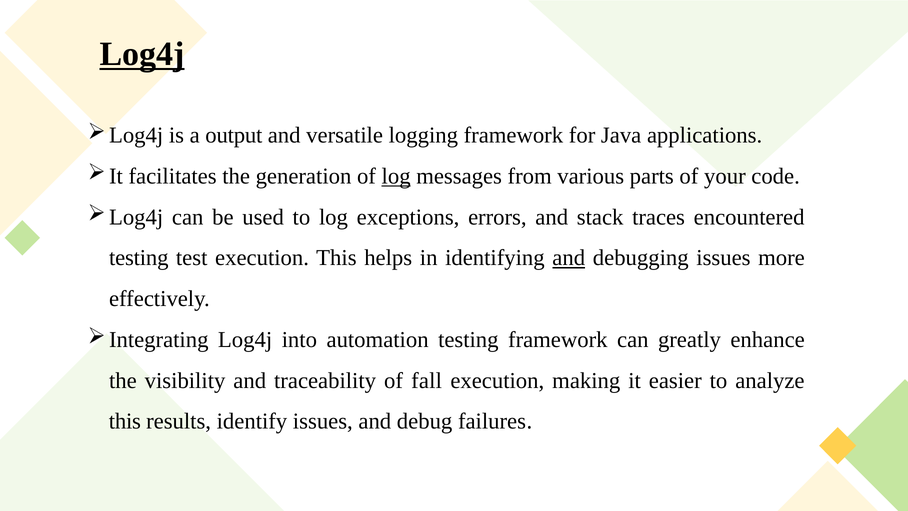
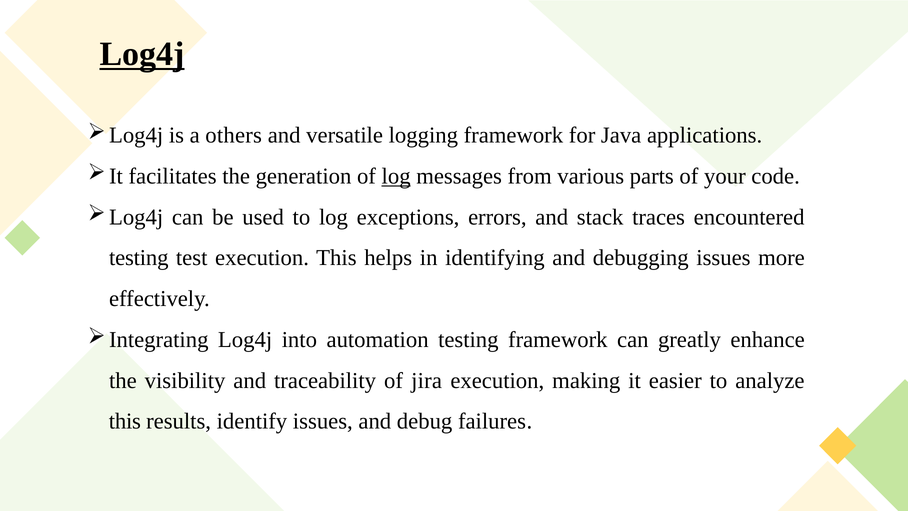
output: output -> others (234, 135)
and underline: present -> none (569, 258)
fall: fall -> jira (427, 380)
